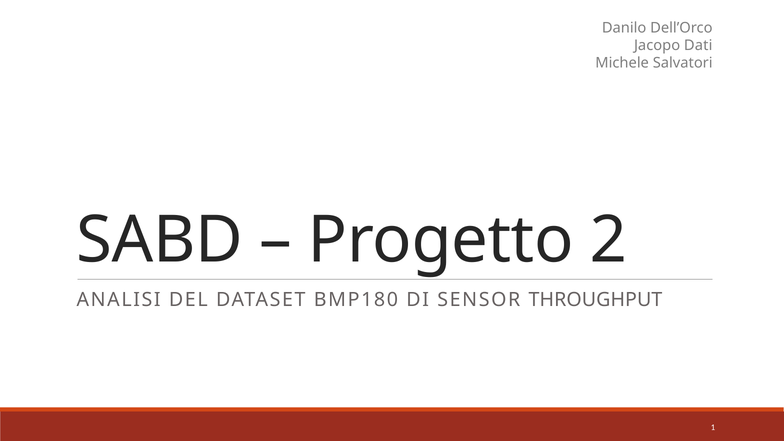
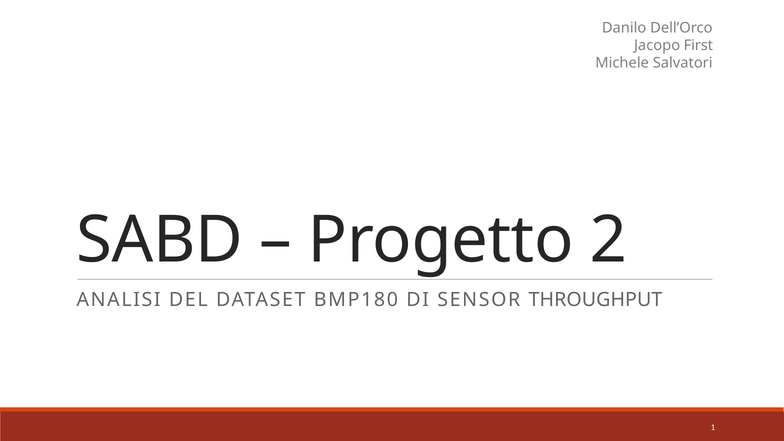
Dati: Dati -> First (698, 45)
